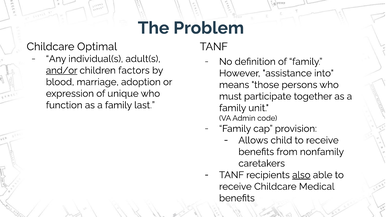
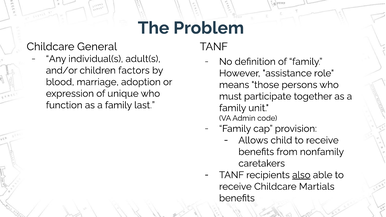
Optimal: Optimal -> General (97, 47)
and/or underline: present -> none (62, 70)
into: into -> role (324, 73)
Medical: Medical -> Martials (317, 187)
